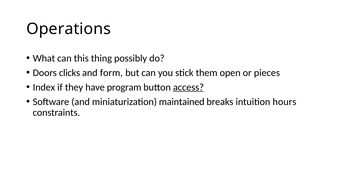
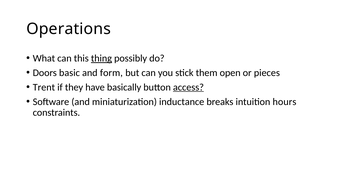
thing underline: none -> present (101, 58)
clicks: clicks -> basic (69, 73)
Index: Index -> Trent (44, 87)
program: program -> basically (124, 87)
maintained: maintained -> inductance (182, 102)
